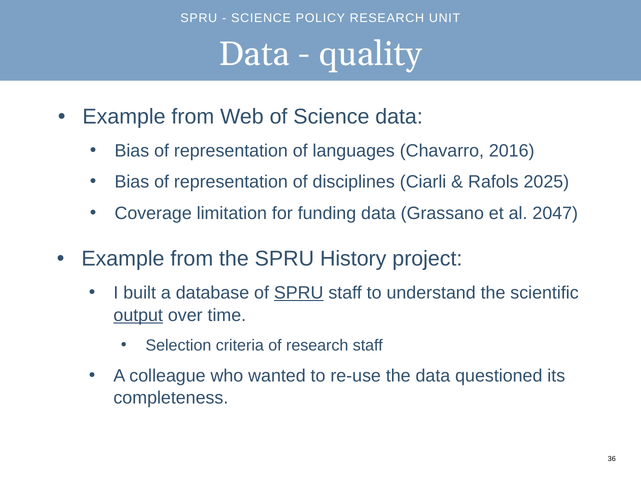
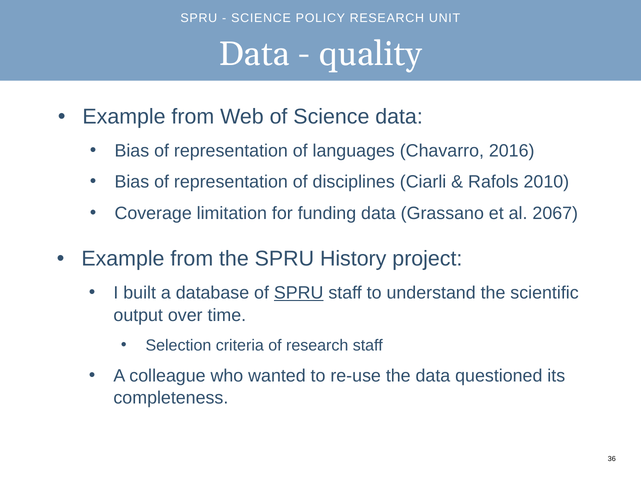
2025: 2025 -> 2010 (546, 182)
2047: 2047 -> 2067 (555, 213)
output underline: present -> none (138, 315)
